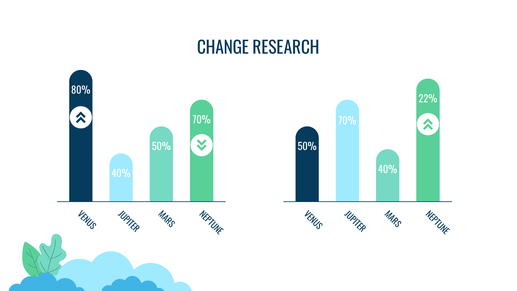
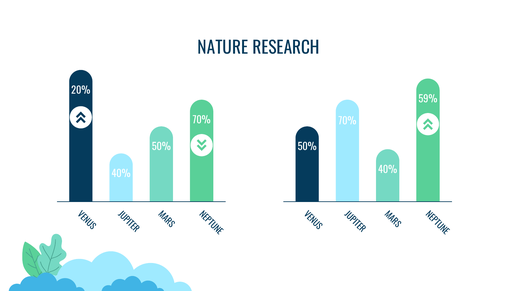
CHANGE: CHANGE -> NATURE (223, 48)
80%: 80% -> 20% (81, 90)
22%: 22% -> 59% (428, 99)
